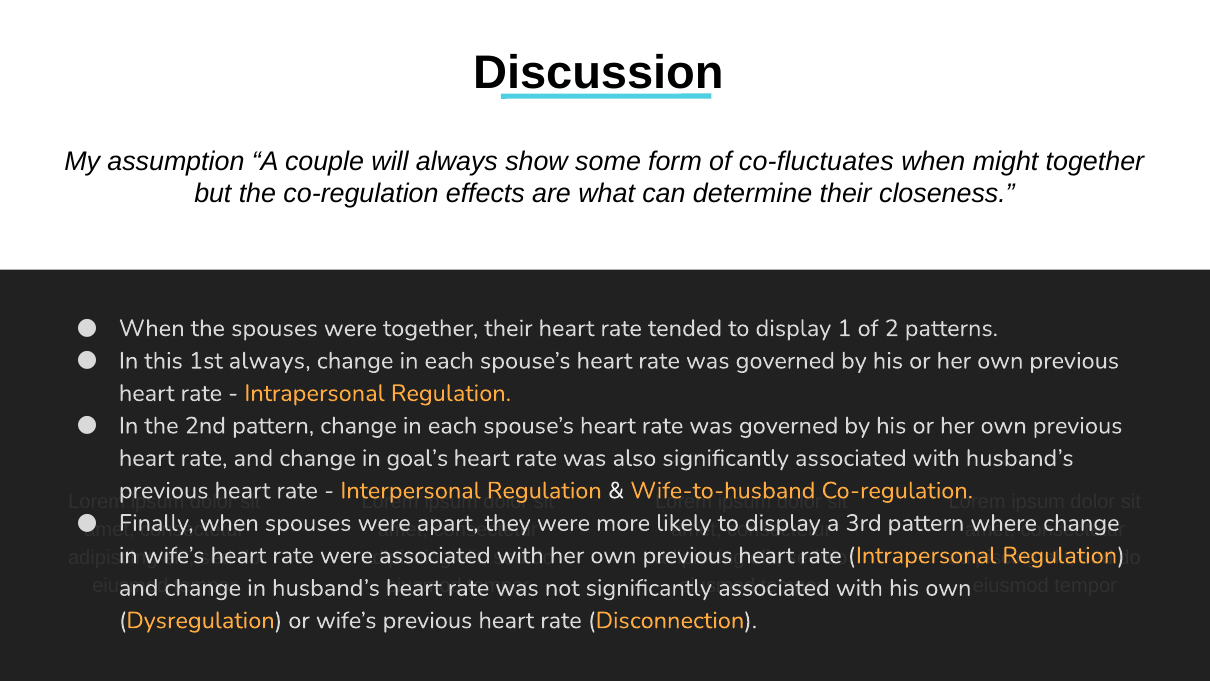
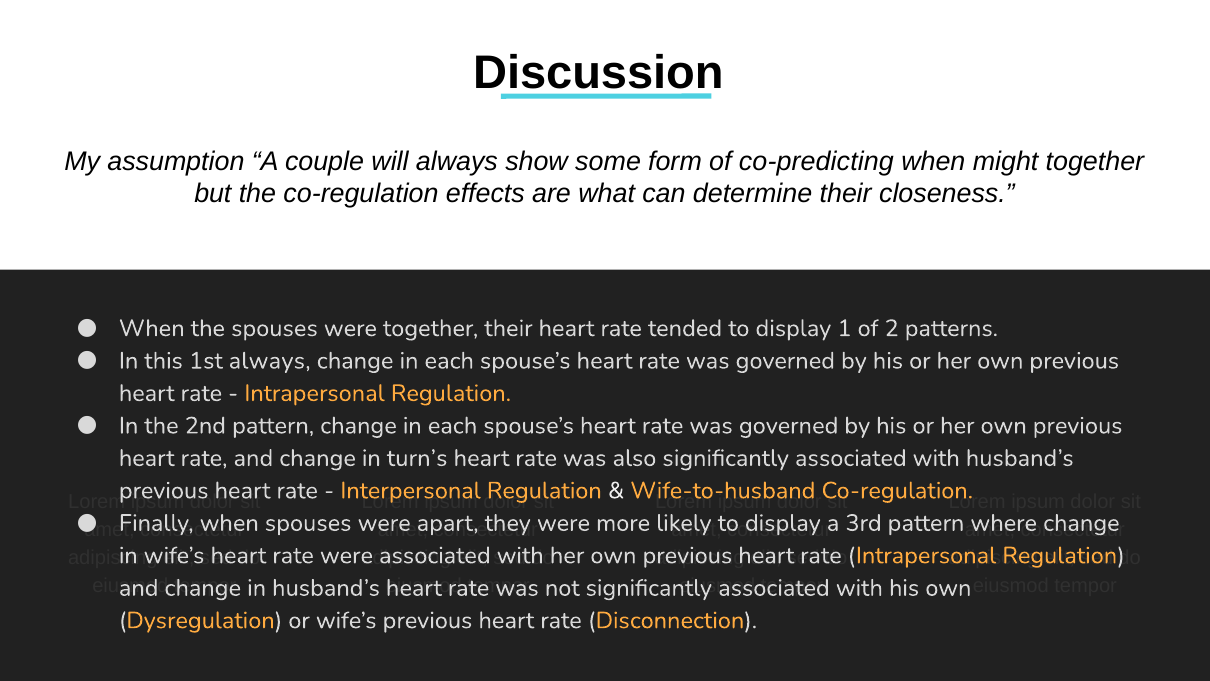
co-fluctuates: co-fluctuates -> co-predicting (816, 161)
goal’s: goal’s -> turn’s (417, 458)
